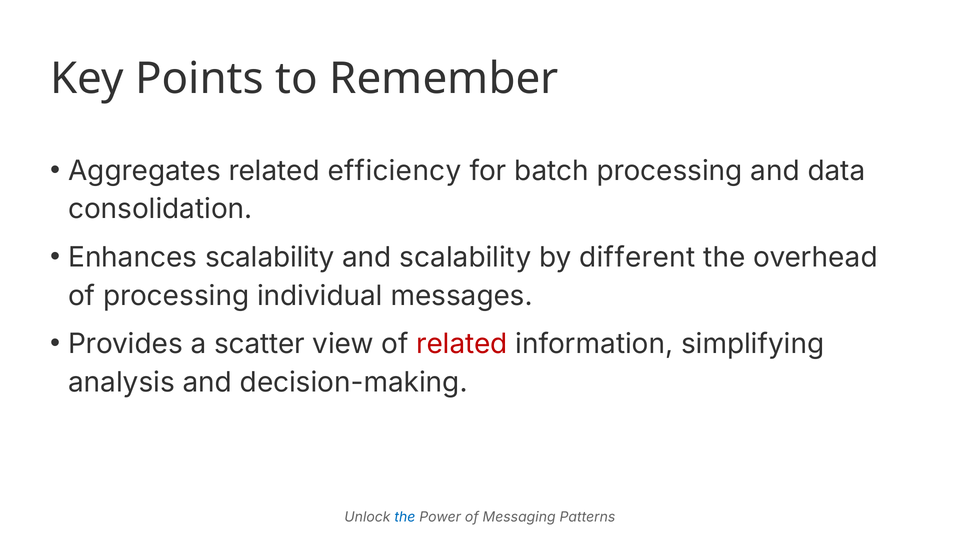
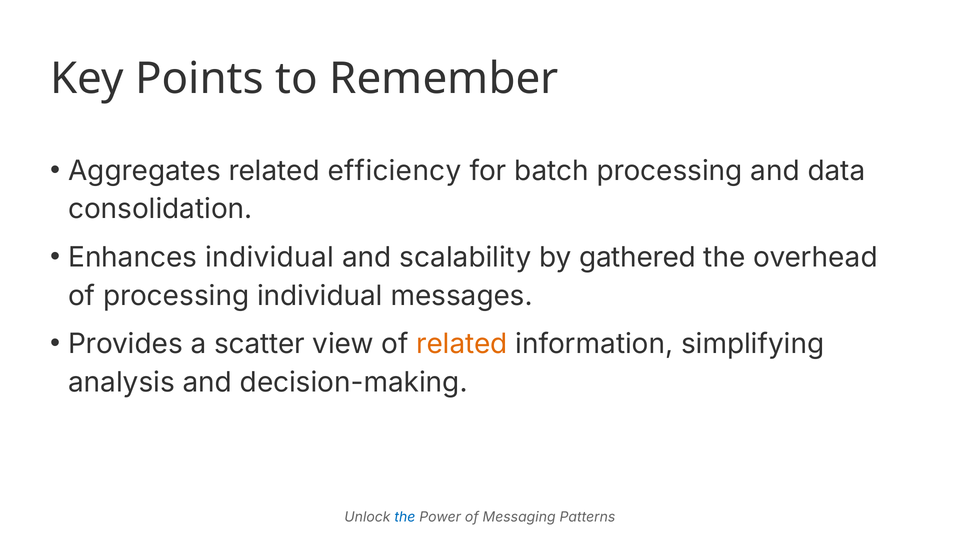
Enhances scalability: scalability -> individual (270, 257)
different: different -> gathered (638, 257)
related colour: red -> orange (462, 344)
